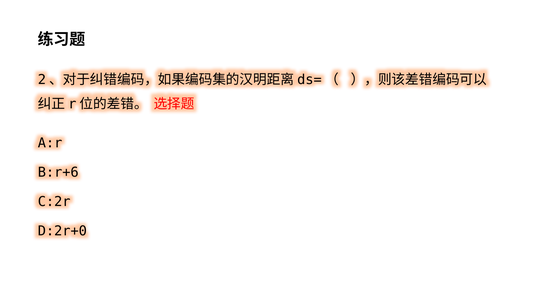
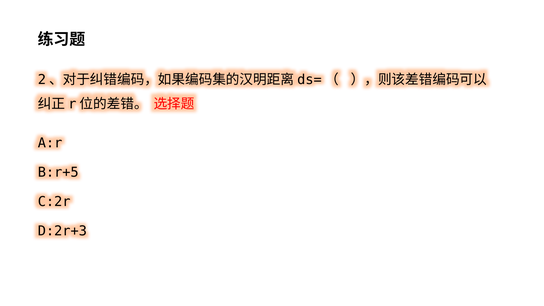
B:r+6: B:r+6 -> B:r+5 (58, 172)
D:2r+0: D:2r+0 -> D:2r+3 (62, 231)
